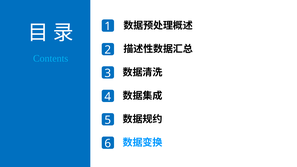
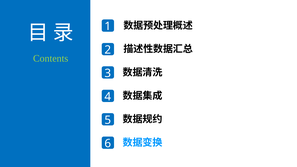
Contents colour: light blue -> light green (51, 59)
